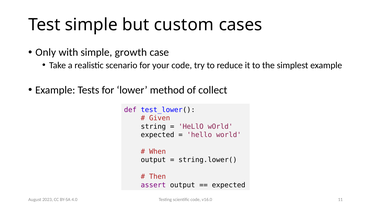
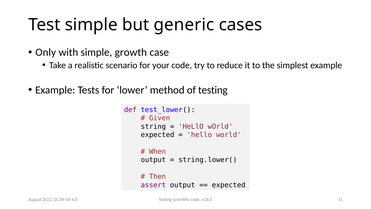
custom: custom -> generic (184, 25)
of collect: collect -> testing (213, 90)
